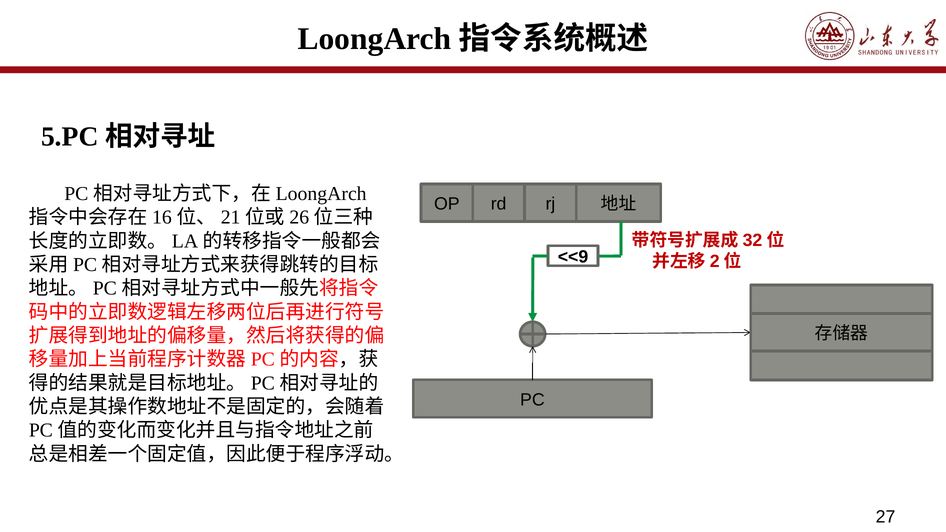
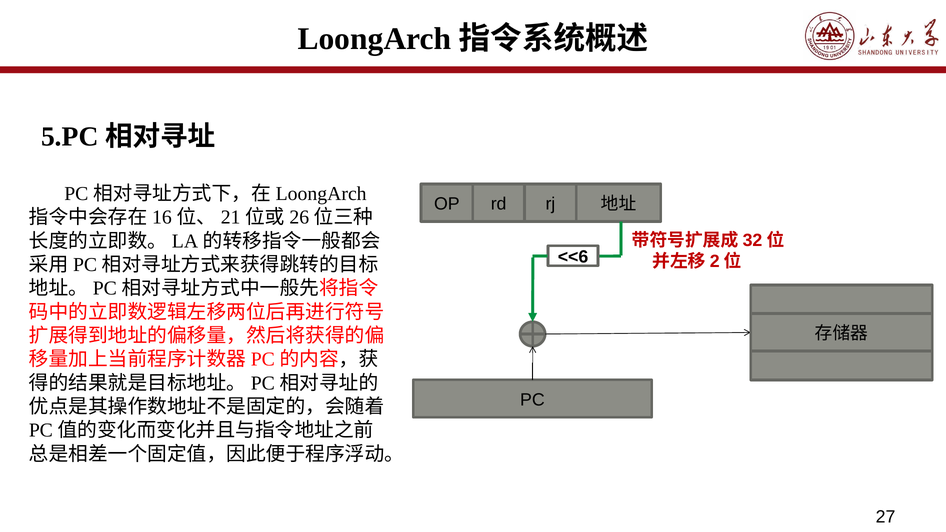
<<9: <<9 -> <<6 (573, 257)
